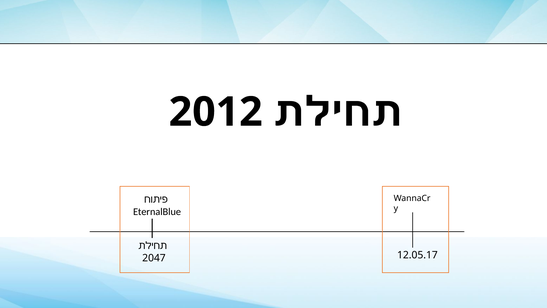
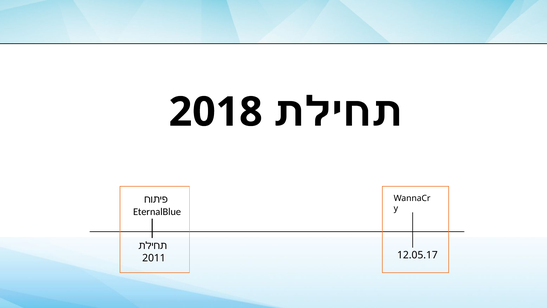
2012: 2012 -> 2018 (216, 112)
2047: 2047 -> 2011 (154, 258)
